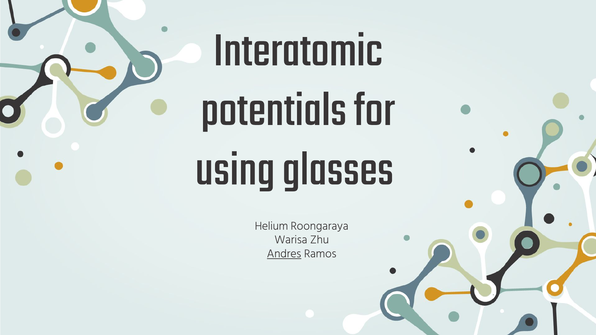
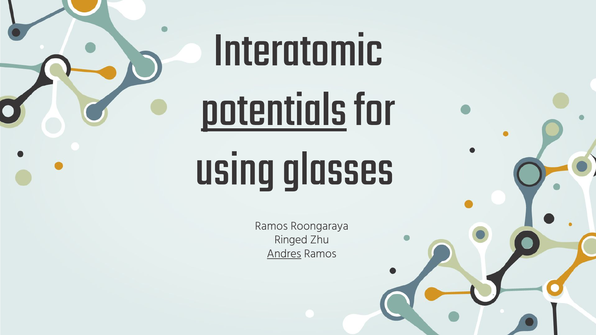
potentials underline: none -> present (274, 109)
Helium: Helium -> Ramos (271, 226)
Warisa: Warisa -> Ringed (291, 240)
